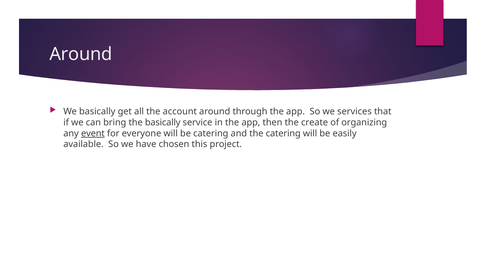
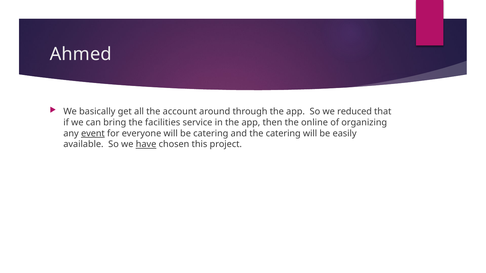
Around: Around -> Ahmed (81, 54)
services: services -> reduced (355, 112)
the basically: basically -> facilities (163, 123)
create: create -> online (315, 123)
have underline: none -> present (146, 145)
